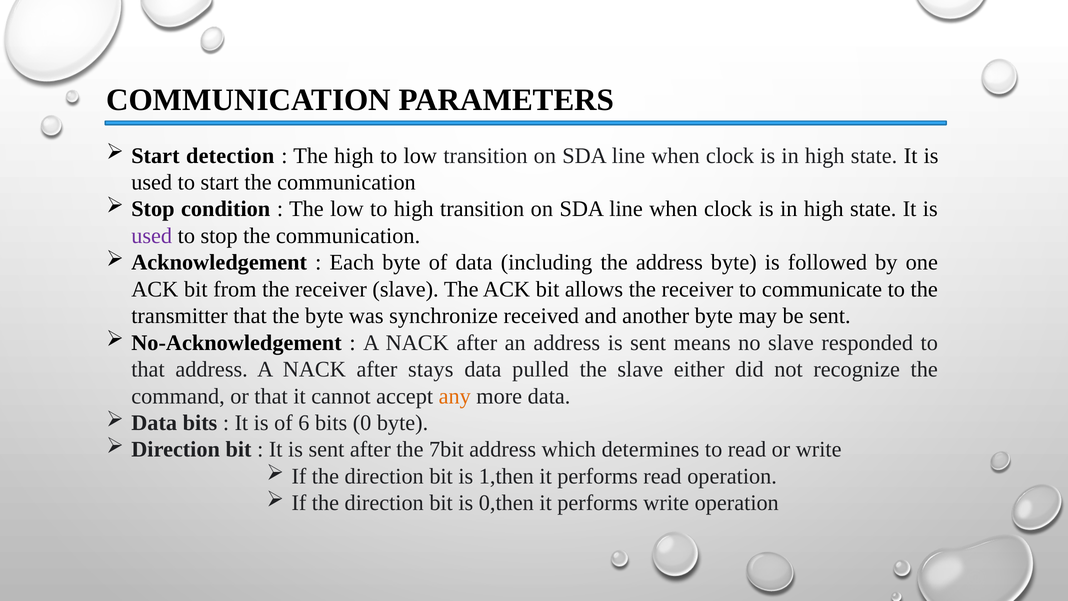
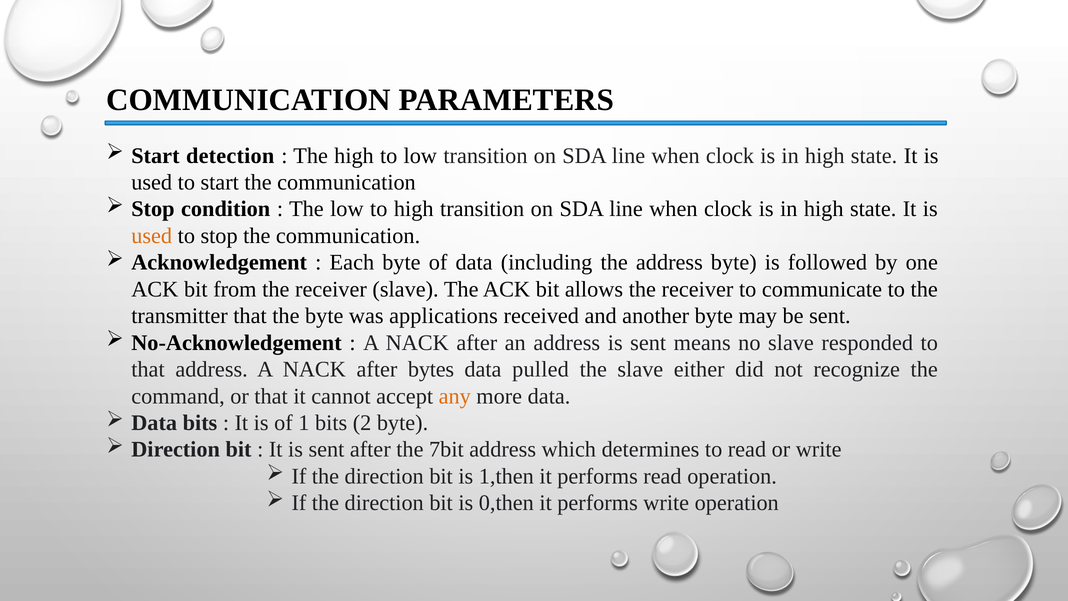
used colour: purple -> orange (152, 236)
synchronize: synchronize -> applications (444, 316)
stays: stays -> bytes (431, 369)
6: 6 -> 1 (304, 423)
0: 0 -> 2 (362, 423)
